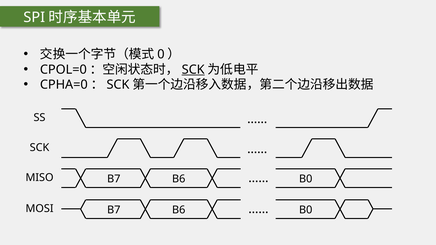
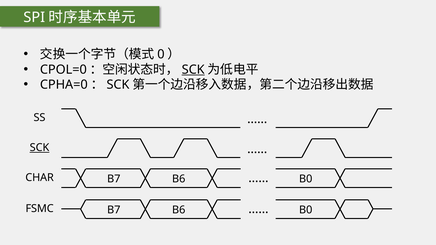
SCK underline: none -> present (40, 148)
MISO: MISO -> CHAR (40, 178)
MOSI: MOSI -> FSMC (40, 209)
